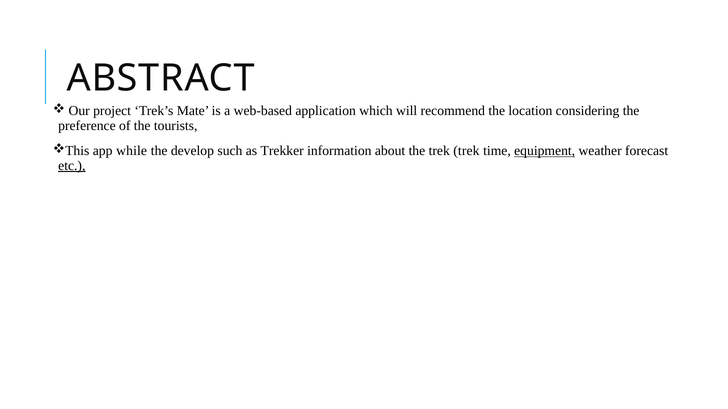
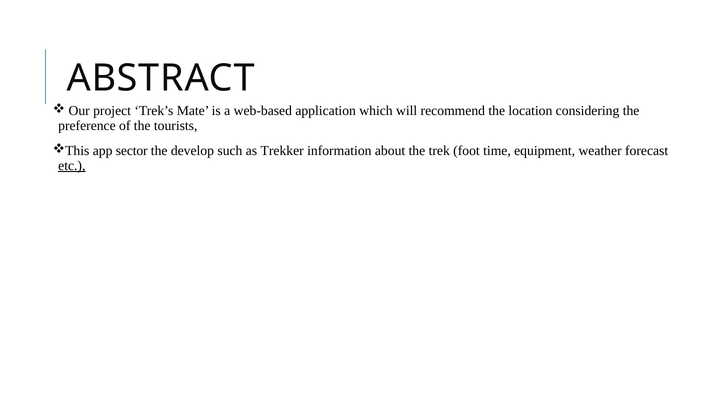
while: while -> sector (132, 151)
trek trek: trek -> foot (466, 151)
equipment underline: present -> none (545, 151)
